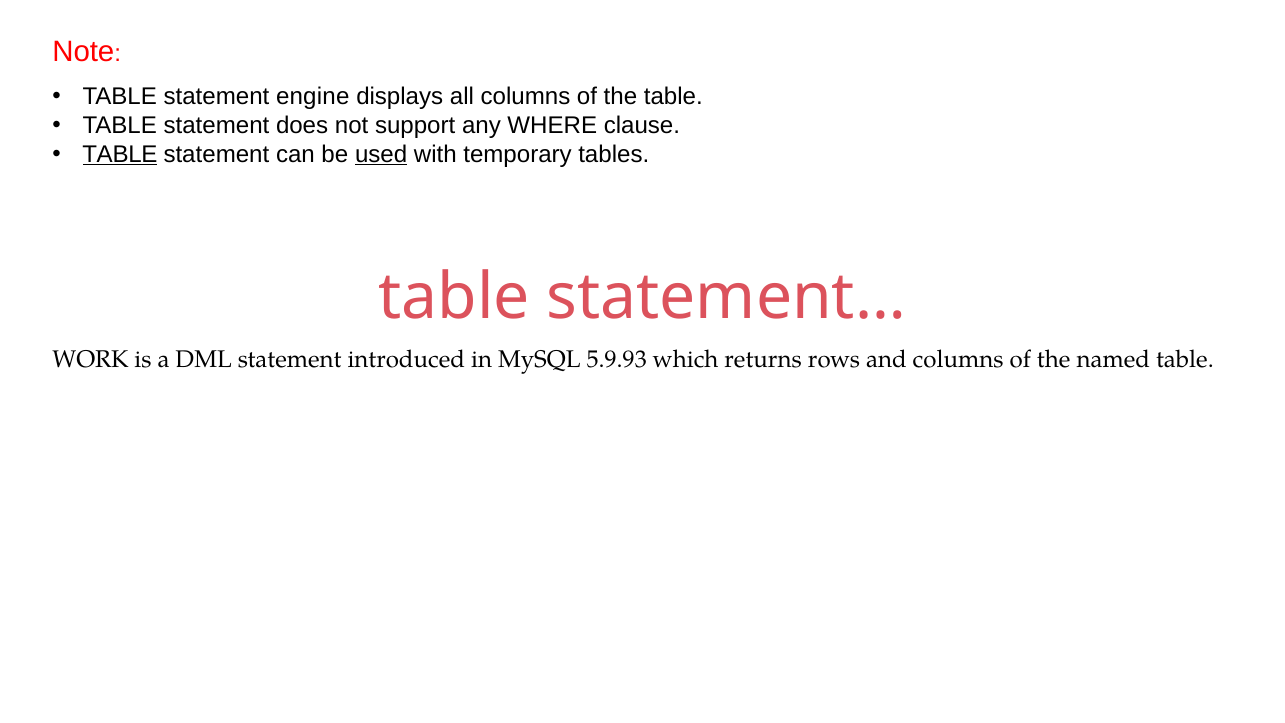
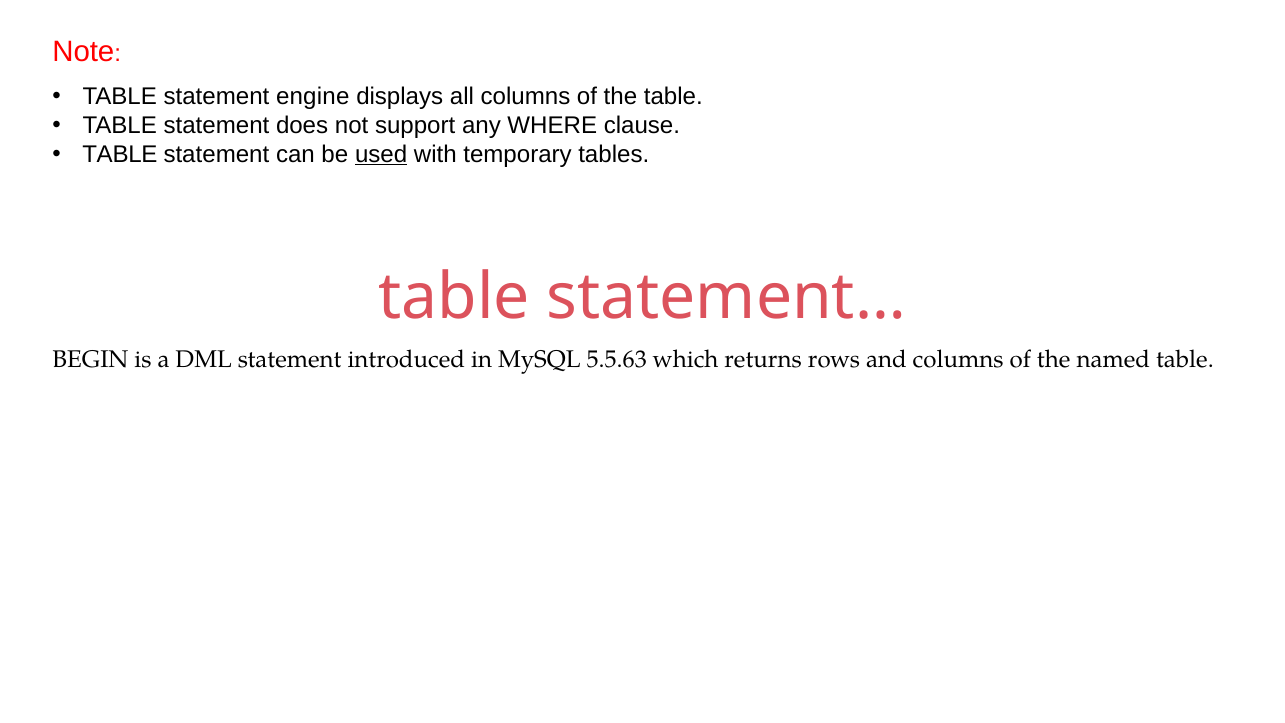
TABLE underline: present -> none (120, 154)
WORK: WORK -> BEGIN (90, 359)
5.9.93: 5.9.93 -> 5.5.63 (617, 359)
